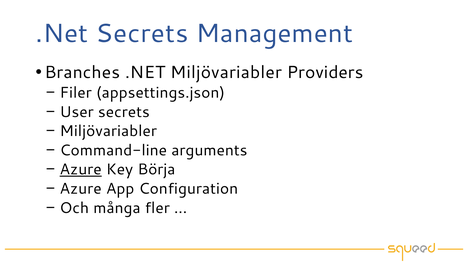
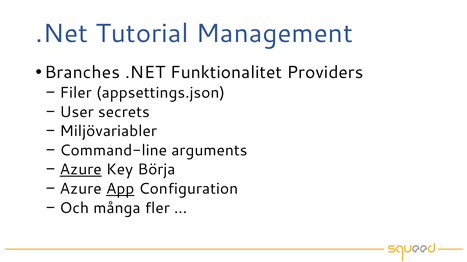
.Net Secrets: Secrets -> Tutorial (142, 33)
.NET Miljövariabler: Miljövariabler -> Funktionalitet (226, 73)
App underline: none -> present (120, 189)
